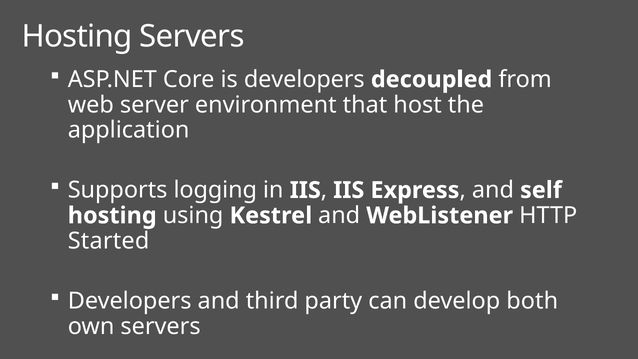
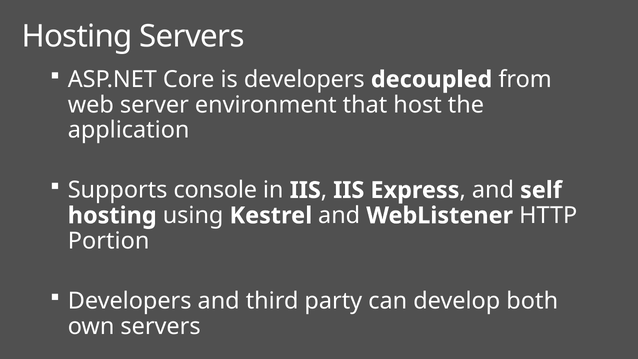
logging: logging -> console (215, 190)
Started: Started -> Portion (109, 241)
